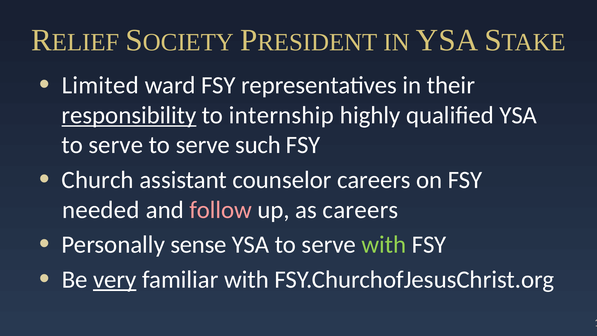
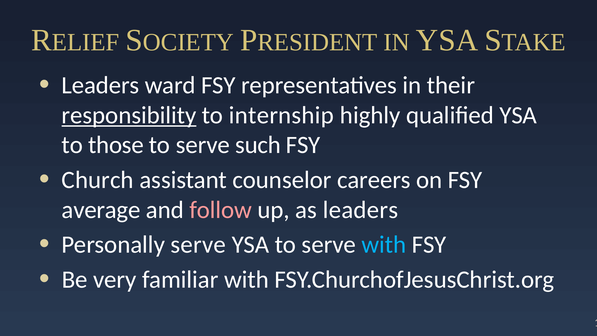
Limited: Limited -> Leaders (100, 85)
serve: serve -> those (116, 145)
needed: needed -> average (101, 210)
as careers: careers -> leaders (360, 210)
Personally sense: sense -> serve (198, 244)
with colour: light green -> light blue (384, 244)
very underline: present -> none (115, 279)
